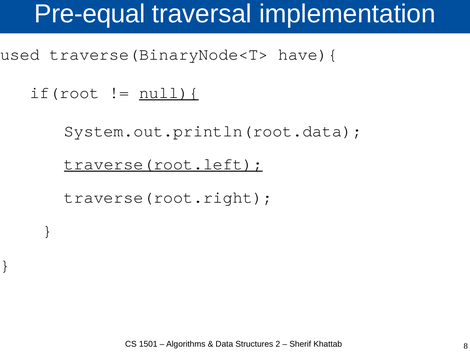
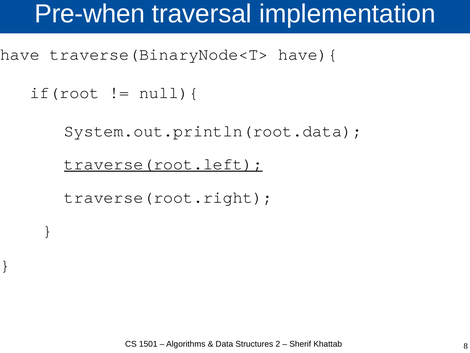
Pre-equal: Pre-equal -> Pre-when (90, 14)
used: used -> have (20, 54)
null){ underline: present -> none (169, 93)
